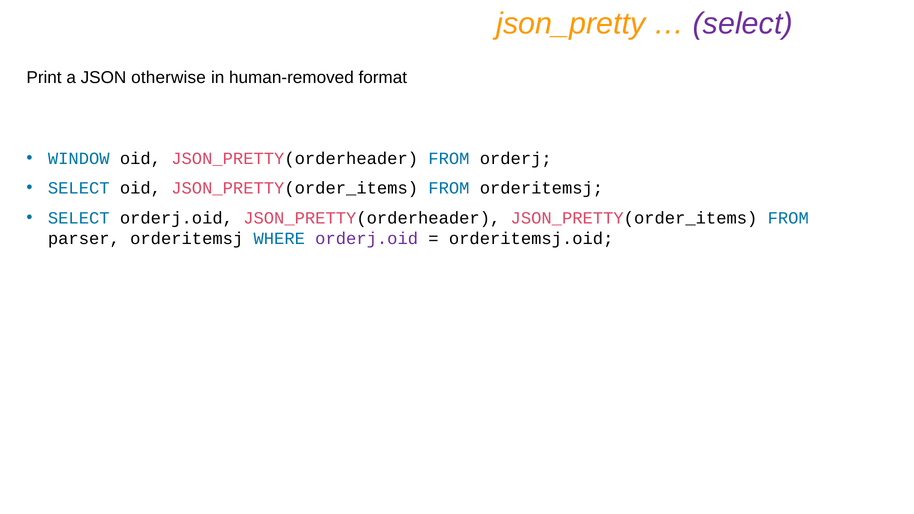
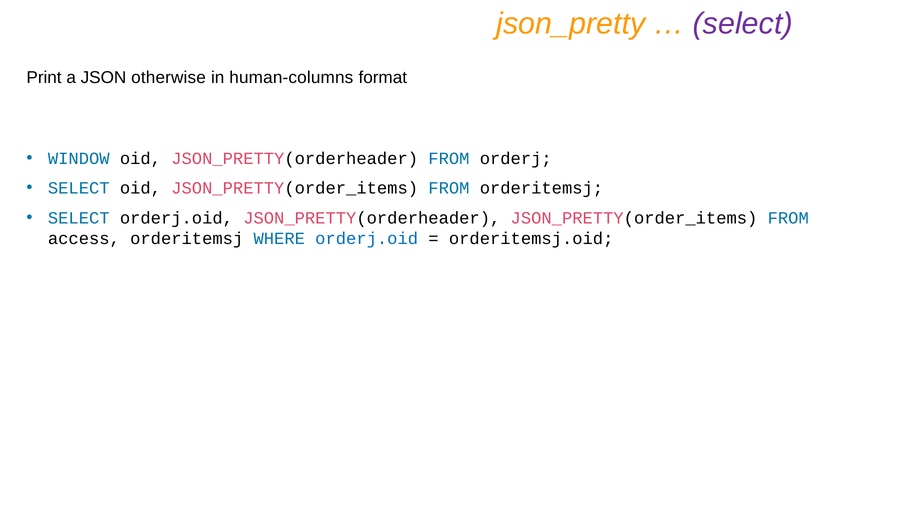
human-removed: human-removed -> human-columns (291, 78)
parser: parser -> access (84, 238)
orderj.oid colour: purple -> blue (367, 238)
